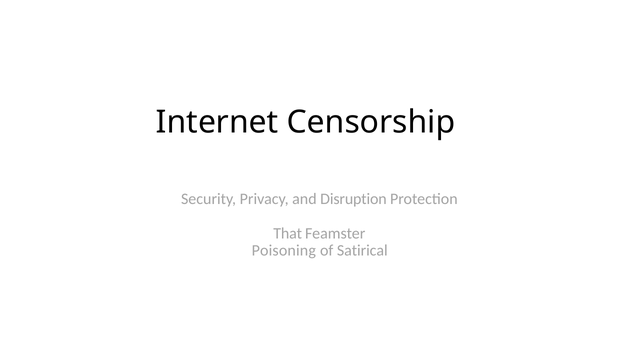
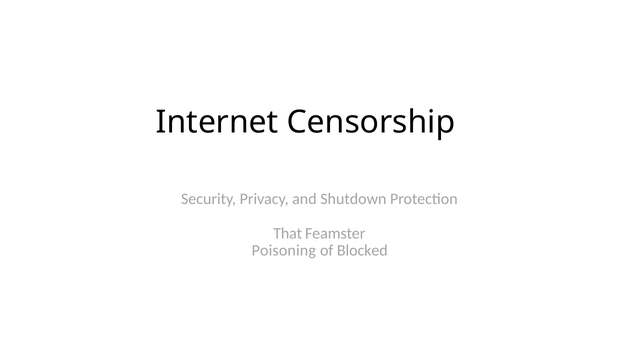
Disruption: Disruption -> Shutdown (353, 199)
Satirical: Satirical -> Blocked (362, 251)
